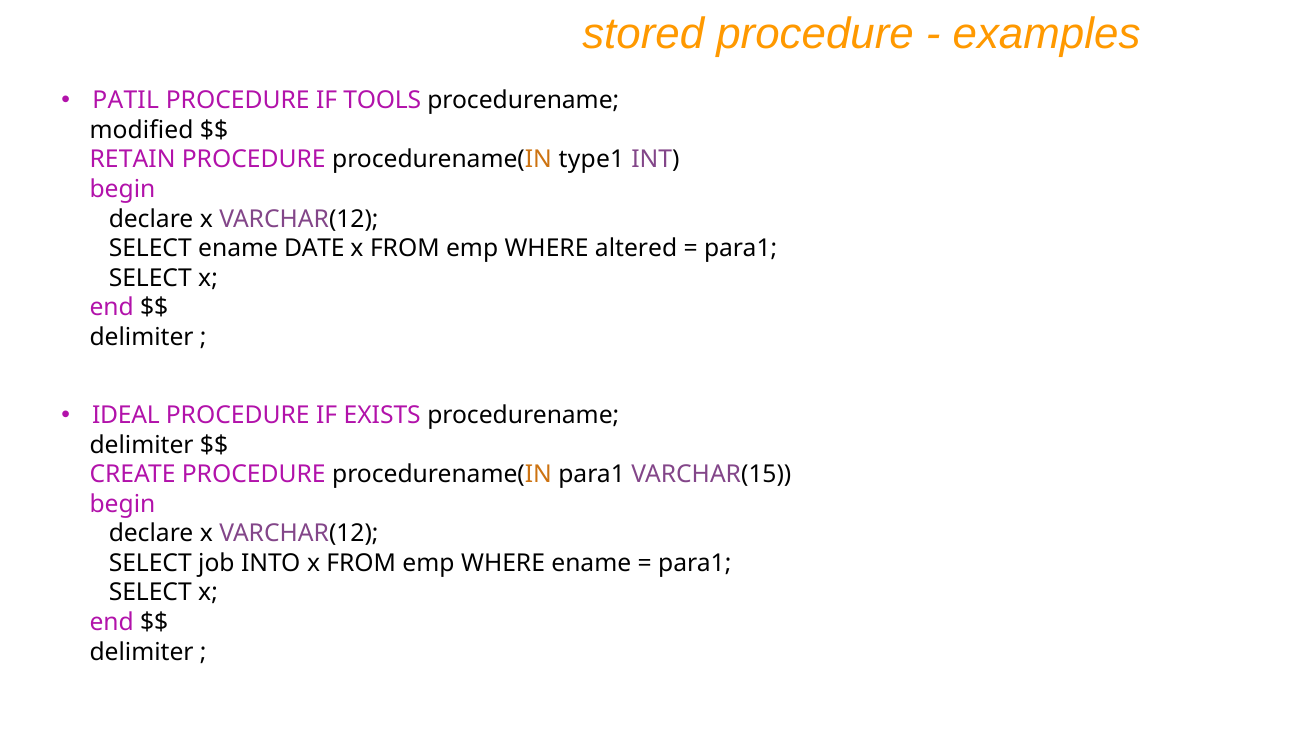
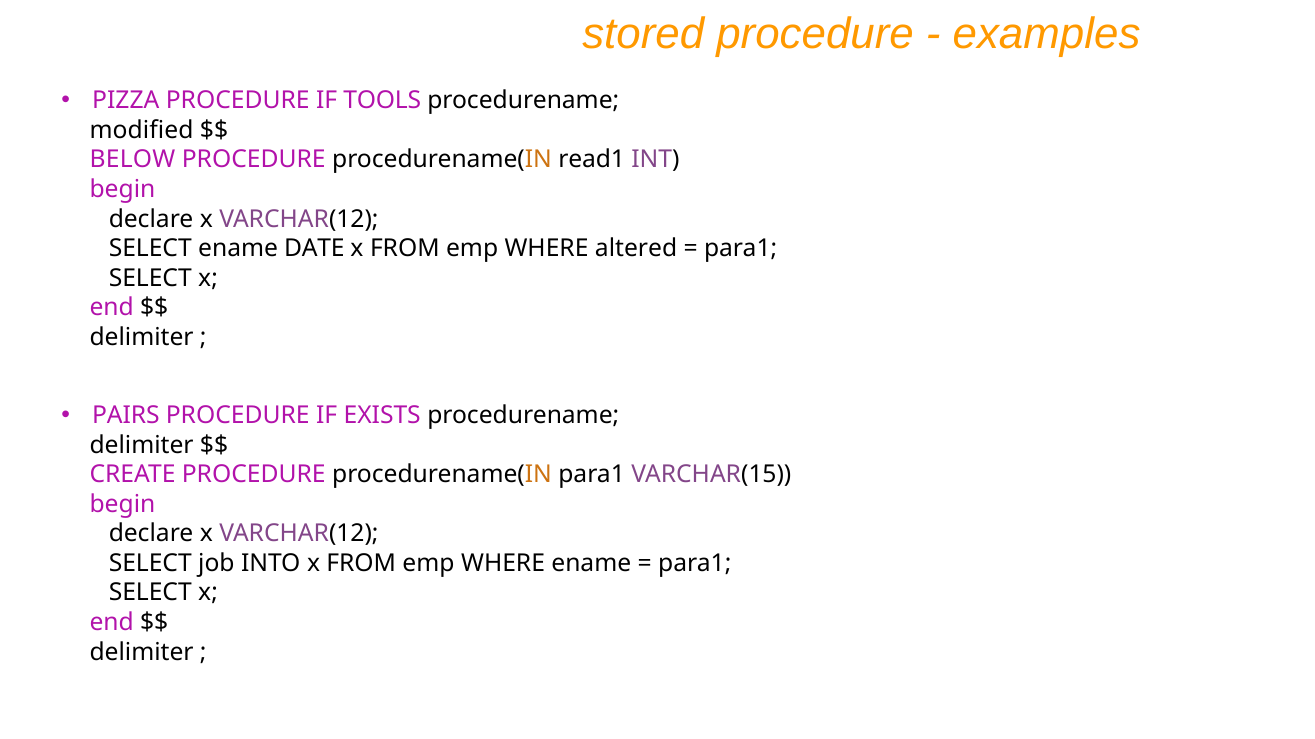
PATIL: PATIL -> PIZZA (126, 101)
RETAIN: RETAIN -> BELOW (132, 160)
type1: type1 -> read1 (592, 160)
IDEAL: IDEAL -> PAIRS (126, 416)
